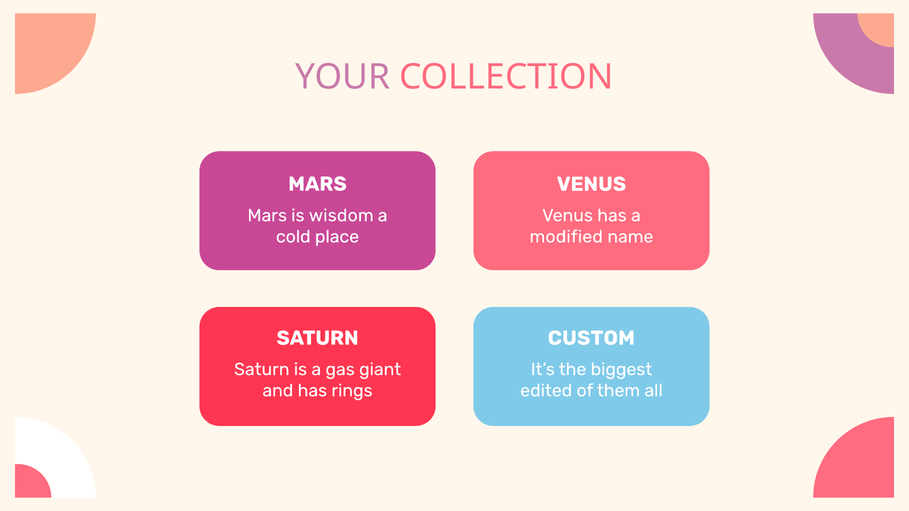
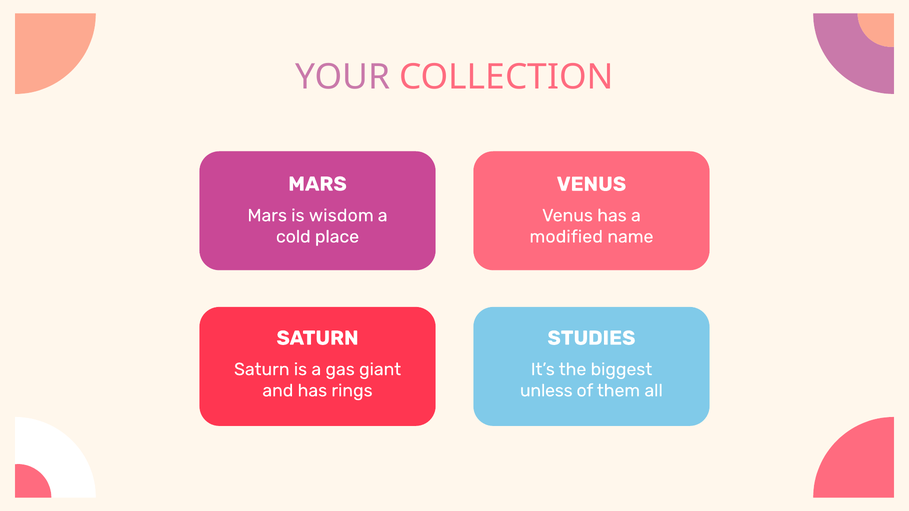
CUSTOM: CUSTOM -> STUDIES (591, 338)
edited: edited -> unless (546, 391)
